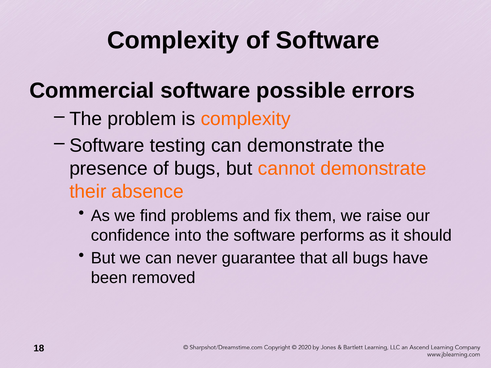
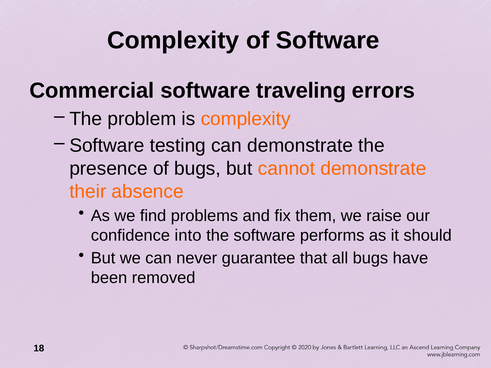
possible: possible -> traveling (301, 91)
